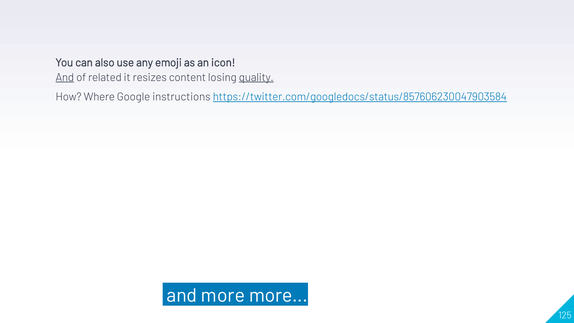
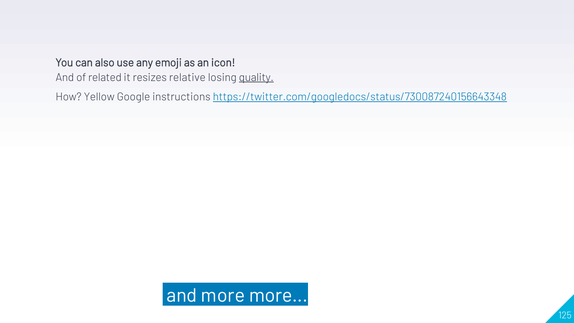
And underline: present -> none (65, 77)
content: content -> relative (187, 77)
Where: Where -> Yellow (99, 97)
https://twitter.com/googledocs/status/857606230047903584: https://twitter.com/googledocs/status/857606230047903584 -> https://twitter.com/googledocs/status/730087240156643348 (360, 97)
